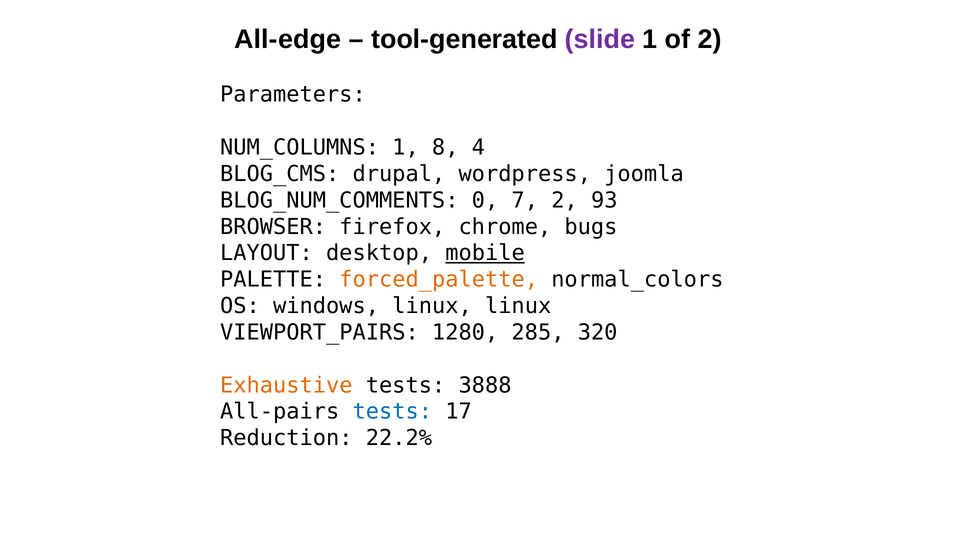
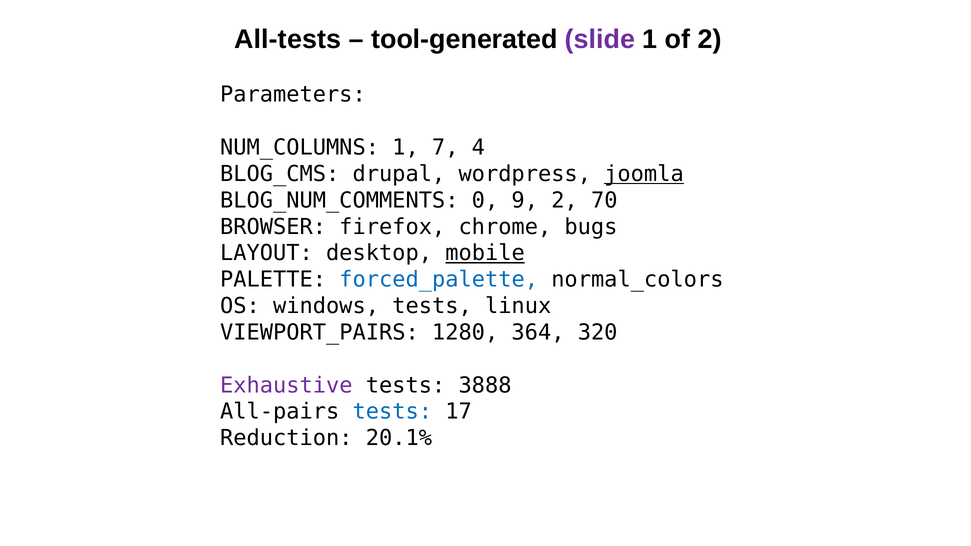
All-edge: All-edge -> All-tests (288, 39)
8: 8 -> 7 (445, 148)
joomla underline: none -> present (644, 174)
7: 7 -> 9 (525, 200)
93: 93 -> 70 (604, 200)
forced_palette colour: orange -> blue (439, 280)
windows linux: linux -> tests (432, 306)
285: 285 -> 364 (538, 333)
Exhaustive colour: orange -> purple (286, 385)
22.2%: 22.2% -> 20.1% (399, 438)
